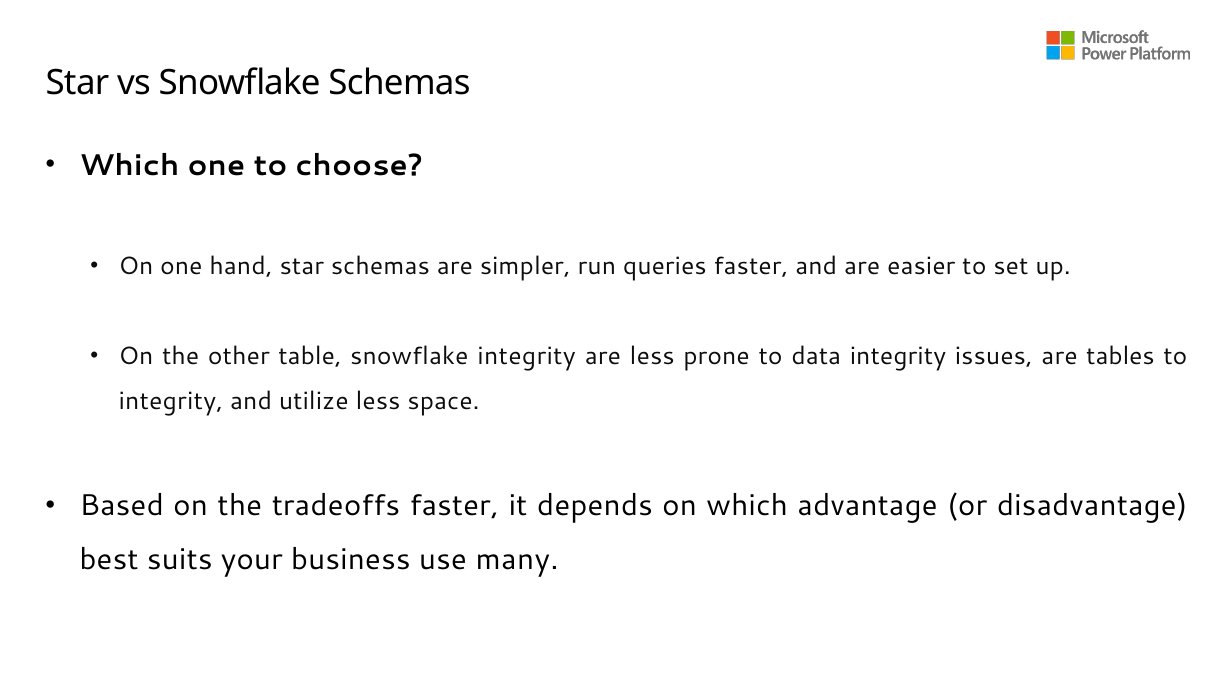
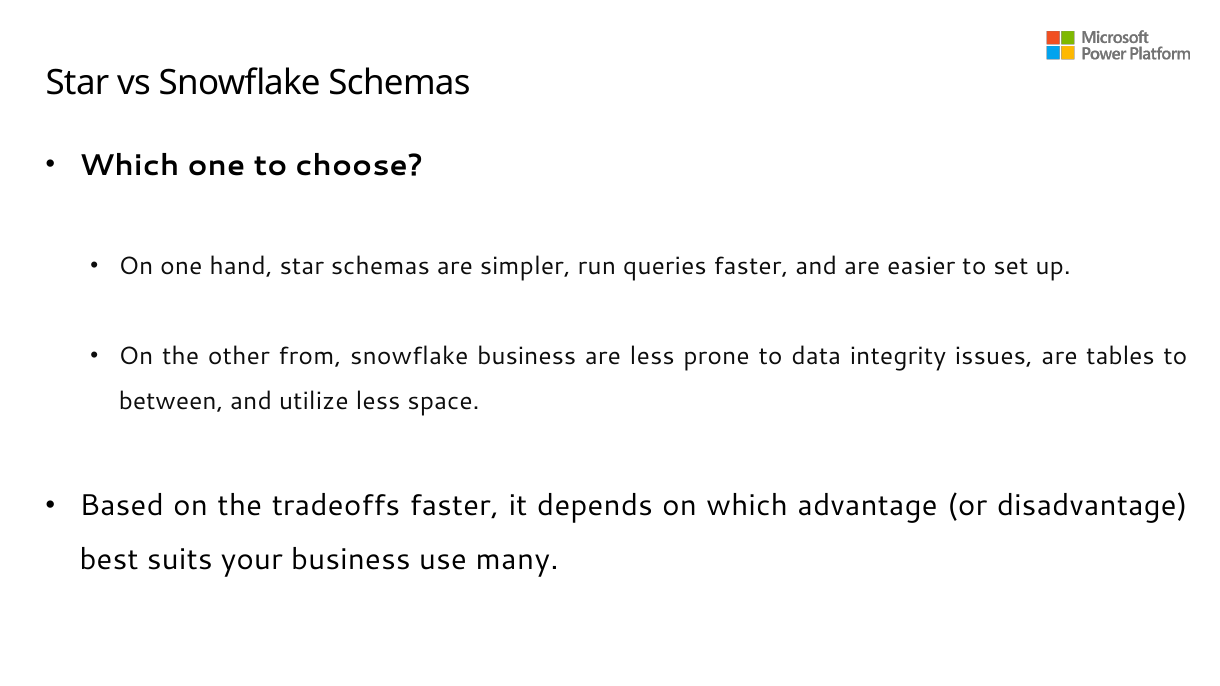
table: table -> from (310, 356)
snowflake integrity: integrity -> business (527, 356)
integrity: integrity -> between (171, 401)
